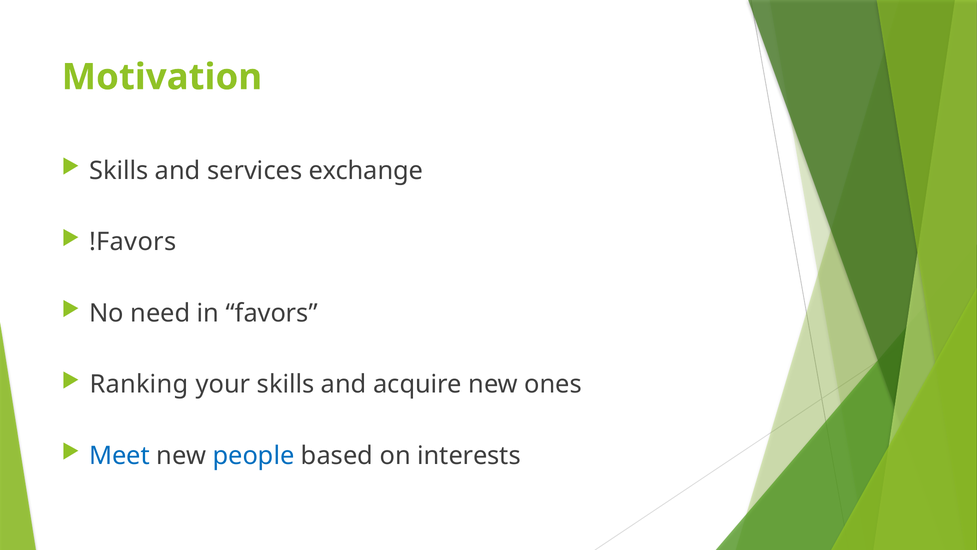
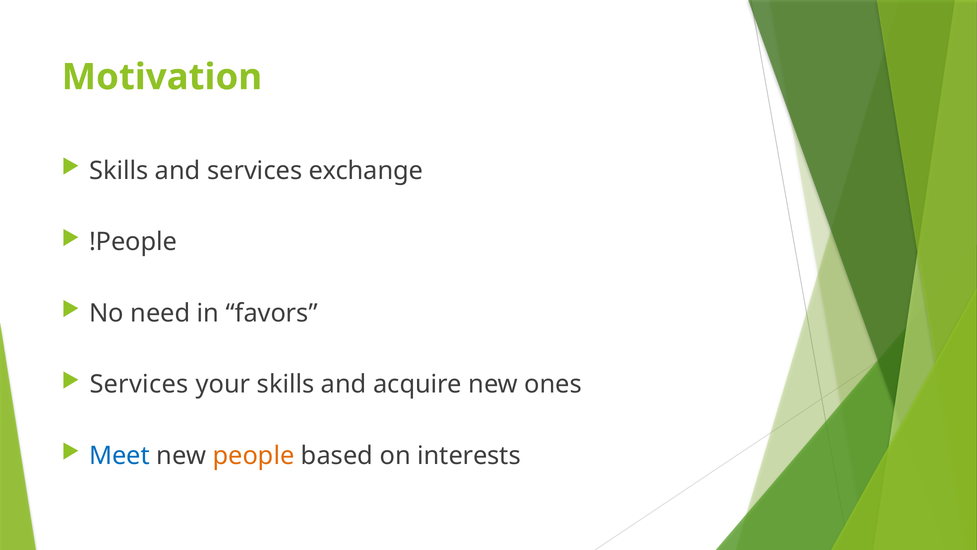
!Favors: !Favors -> !People (133, 242)
Ranking: Ranking -> Services (139, 384)
people colour: blue -> orange (254, 455)
